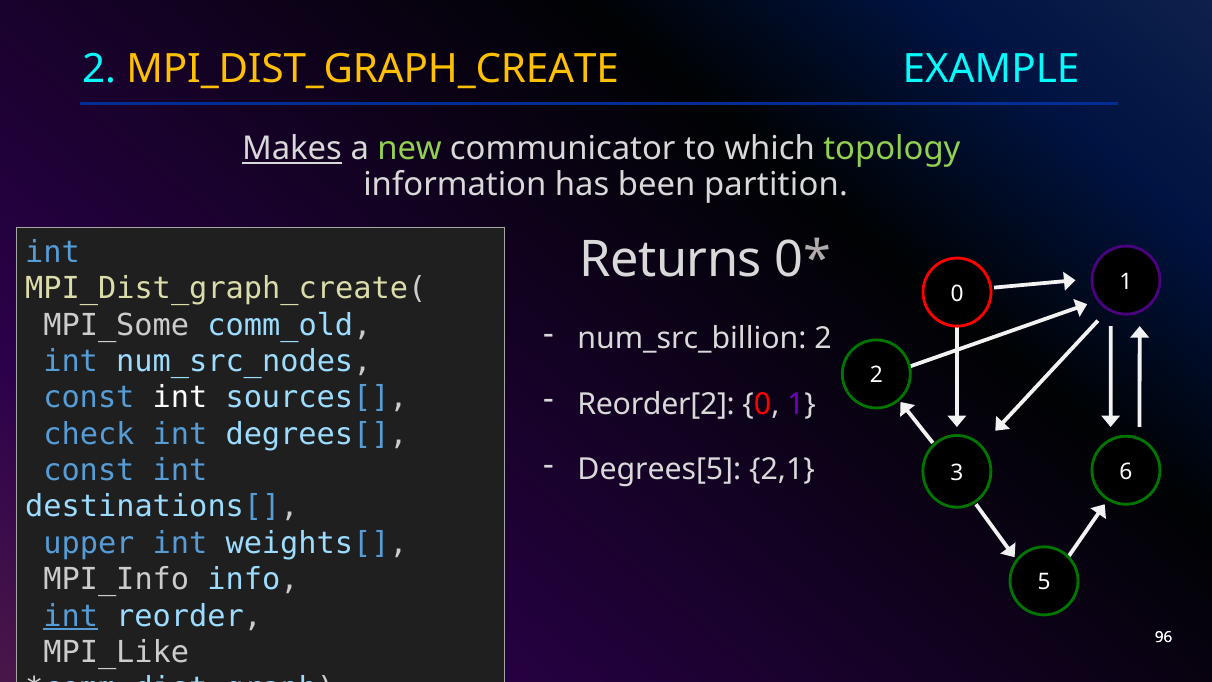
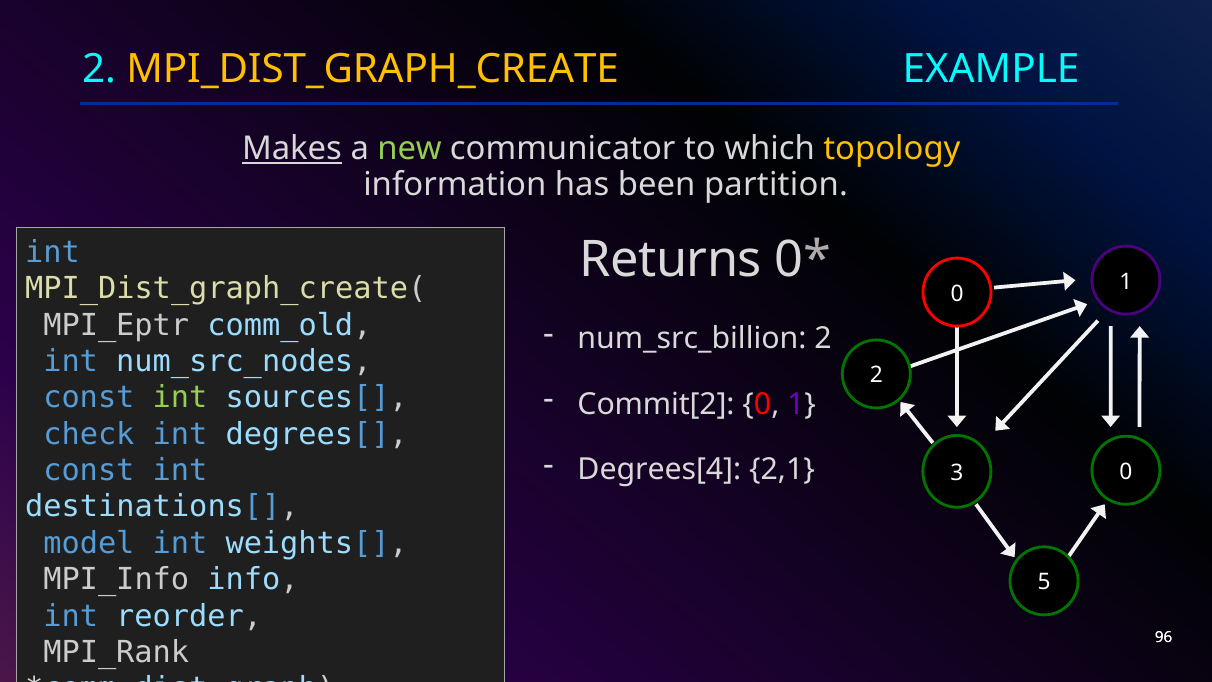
topology colour: light green -> yellow (892, 149)
MPI_Some: MPI_Some -> MPI_Eptr (116, 325)
int colour: white -> light green (180, 398)
Reorder[2: Reorder[2 -> Commit[2 (656, 404)
Degrees[5: Degrees[5 -> Degrees[4 (659, 469)
3 6: 6 -> 0 (1126, 472)
upper: upper -> model (89, 543)
int underline: present -> none (71, 616)
MPI_Like: MPI_Like -> MPI_Rank (116, 652)
